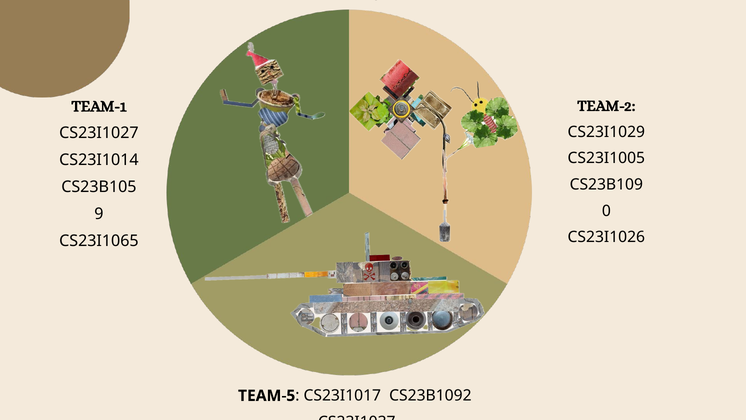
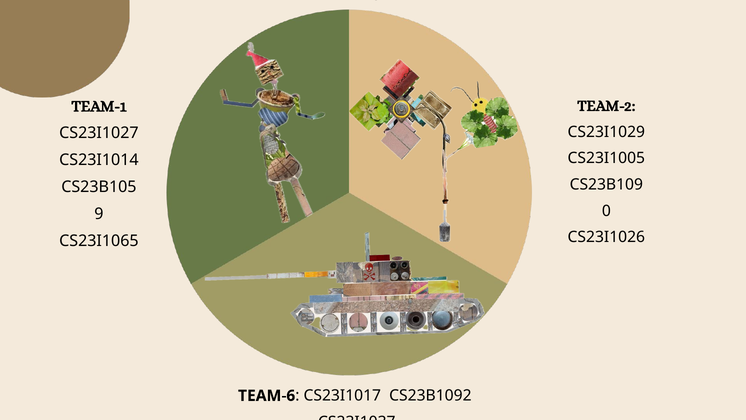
TEAM-5: TEAM-5 -> TEAM-6 (267, 395)
